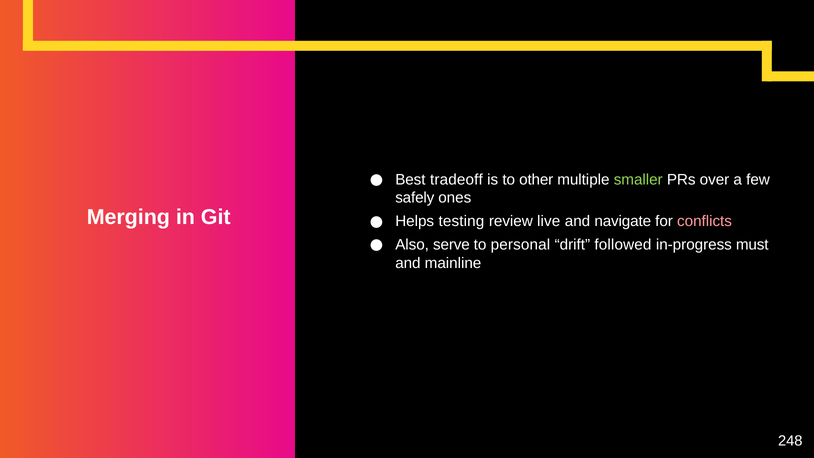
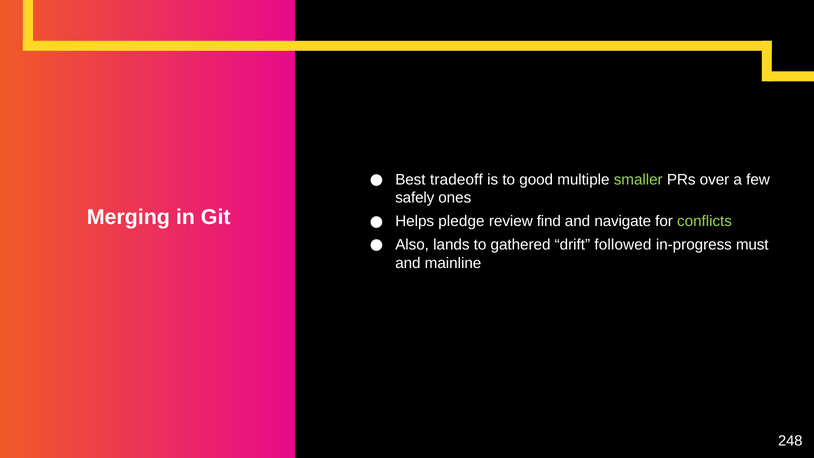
other: other -> good (536, 180)
testing: testing -> pledge (461, 221)
live: live -> find (549, 221)
conflicts colour: pink -> light green (705, 221)
serve: serve -> lands (451, 245)
personal: personal -> gathered (521, 245)
